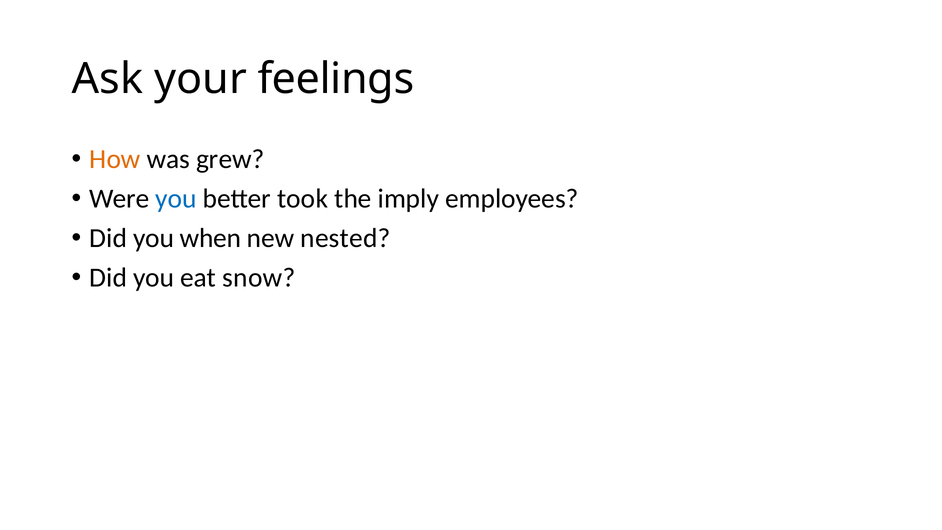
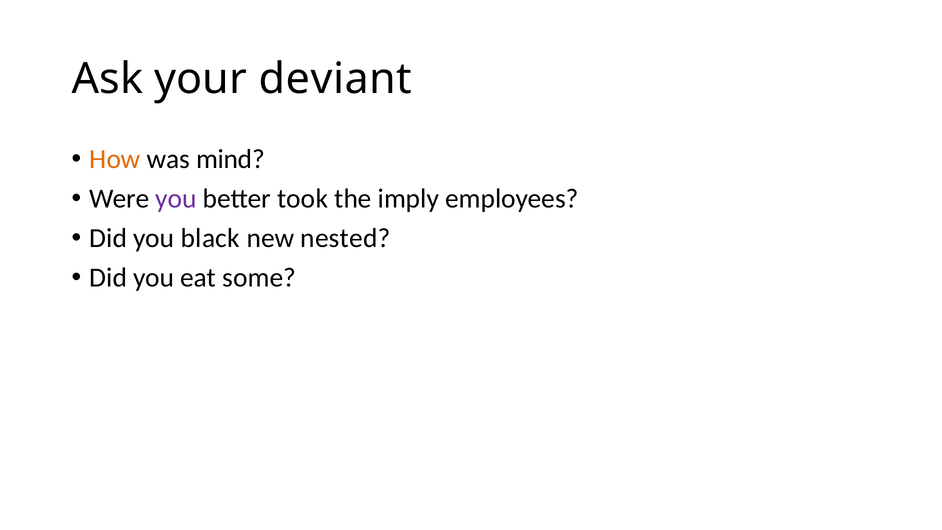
feelings: feelings -> deviant (335, 79)
grew: grew -> mind (230, 159)
you colour: blue -> purple (176, 199)
when: when -> black (210, 238)
snow: snow -> some (259, 278)
